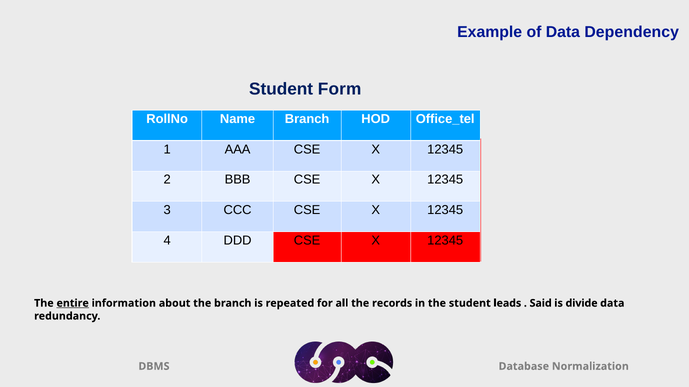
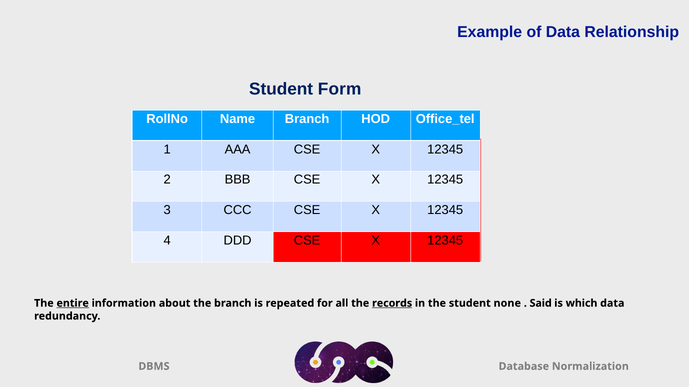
Dependency: Dependency -> Relationship (632, 32)
records underline: none -> present (392, 304)
leads: leads -> none (507, 304)
divide: divide -> which (582, 304)
